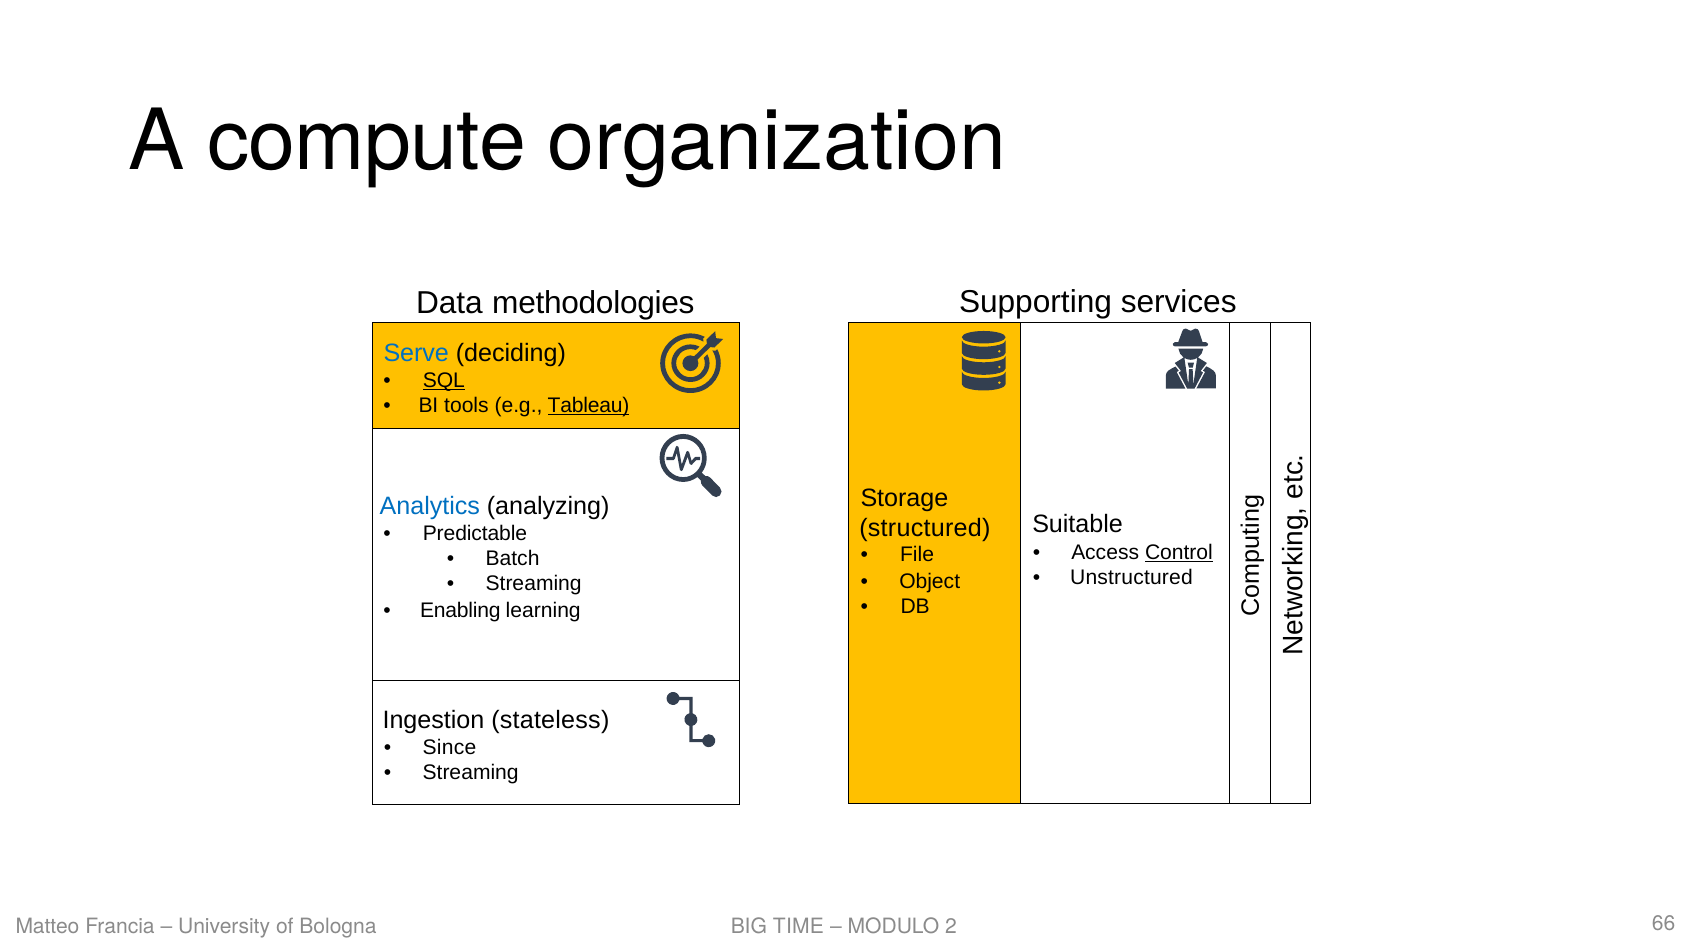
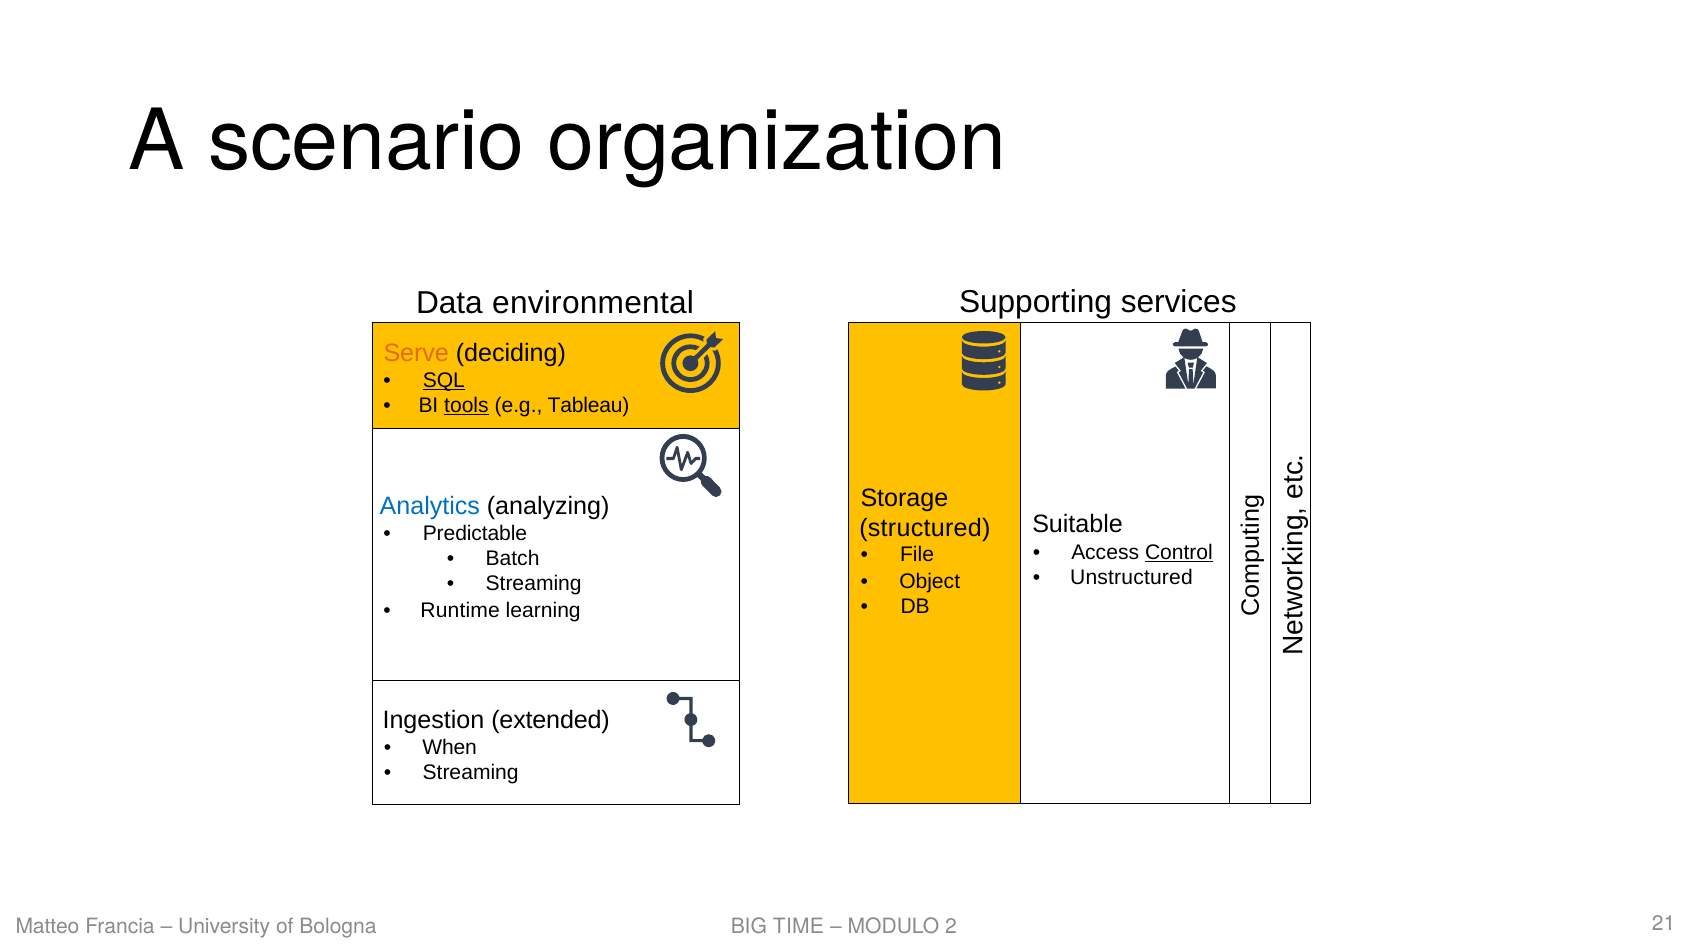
compute: compute -> scenario (366, 142)
methodologies: methodologies -> environmental (593, 303)
Serve colour: blue -> orange (416, 353)
tools underline: none -> present (466, 406)
Tableau underline: present -> none (589, 406)
Enabling: Enabling -> Runtime (460, 610)
stateless: stateless -> extended (551, 719)
Since: Since -> When (450, 747)
66: 66 -> 21 (1664, 923)
